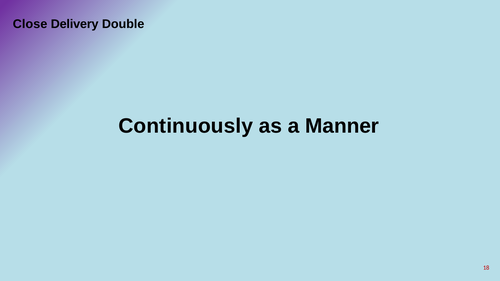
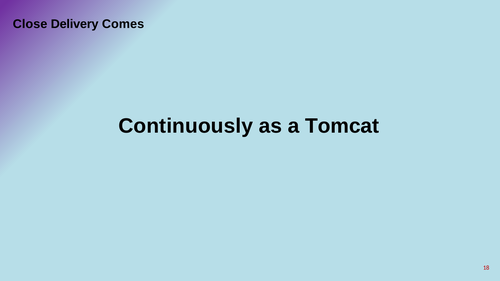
Double: Double -> Comes (123, 24)
Manner: Manner -> Tomcat (342, 126)
